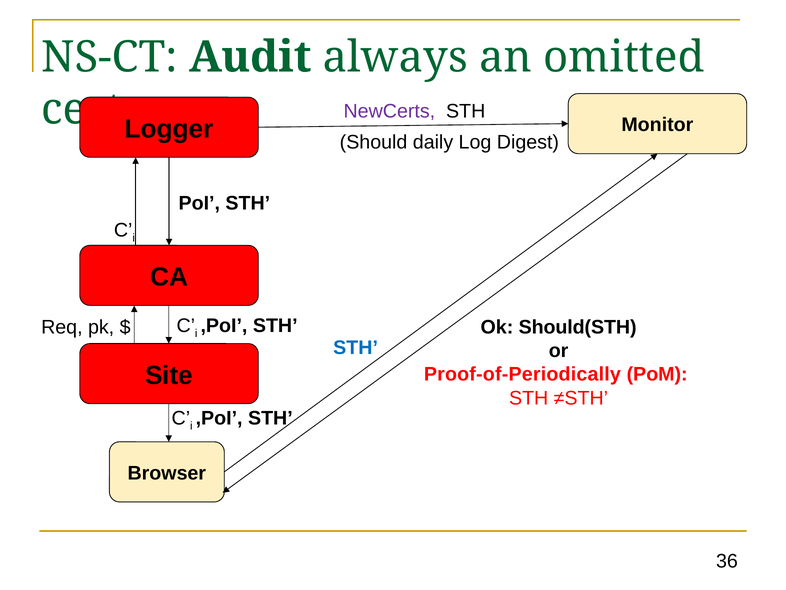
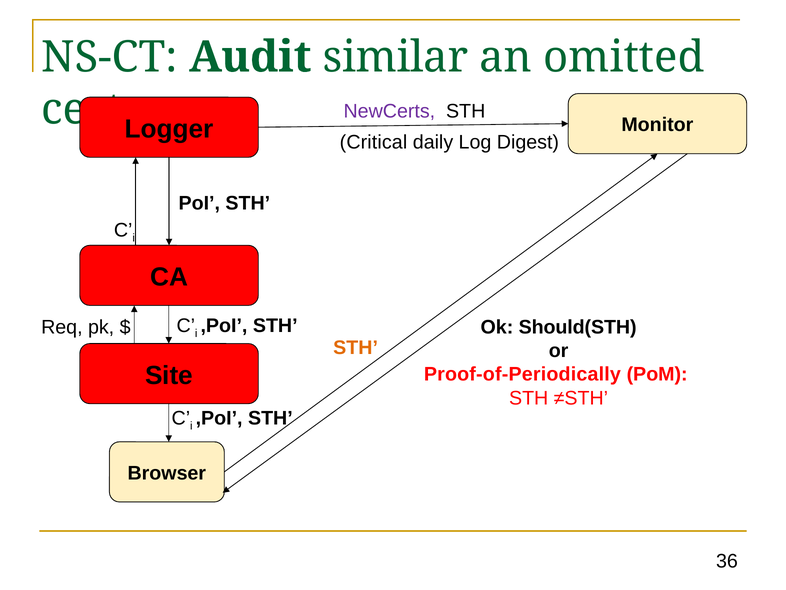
always: always -> similar (395, 57)
Should: Should -> Critical (373, 142)
STH colour: blue -> orange (356, 348)
